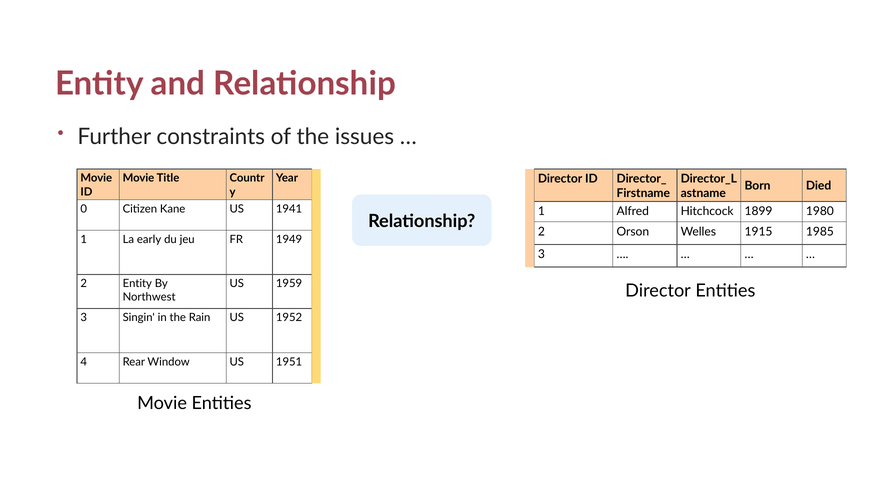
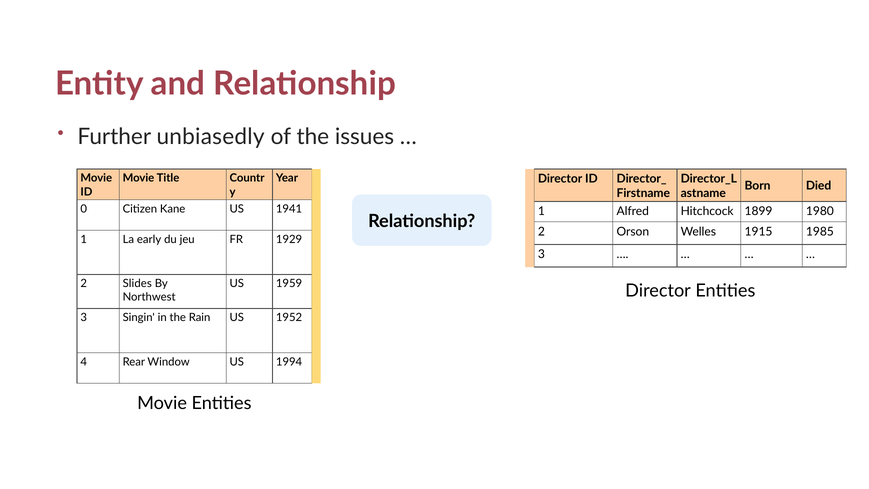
constraints: constraints -> unbiasedly (211, 137)
1949: 1949 -> 1929 (289, 239)
2 Entity: Entity -> Slides (137, 284)
1951: 1951 -> 1994 (289, 362)
